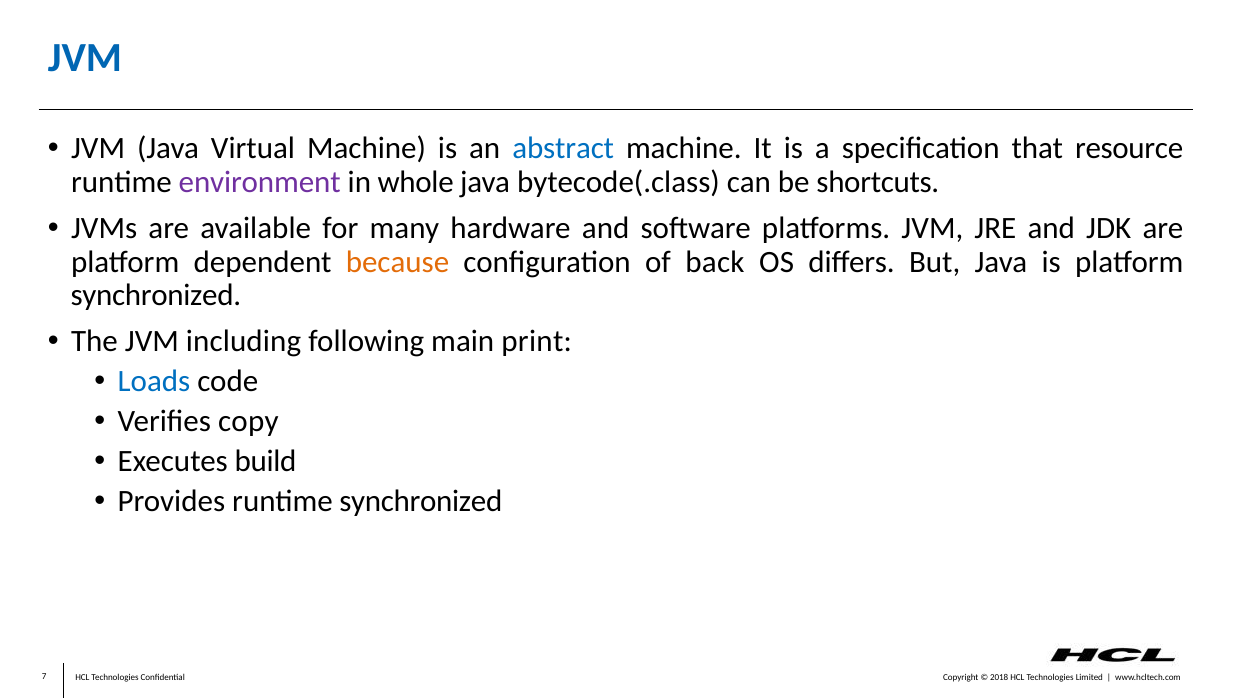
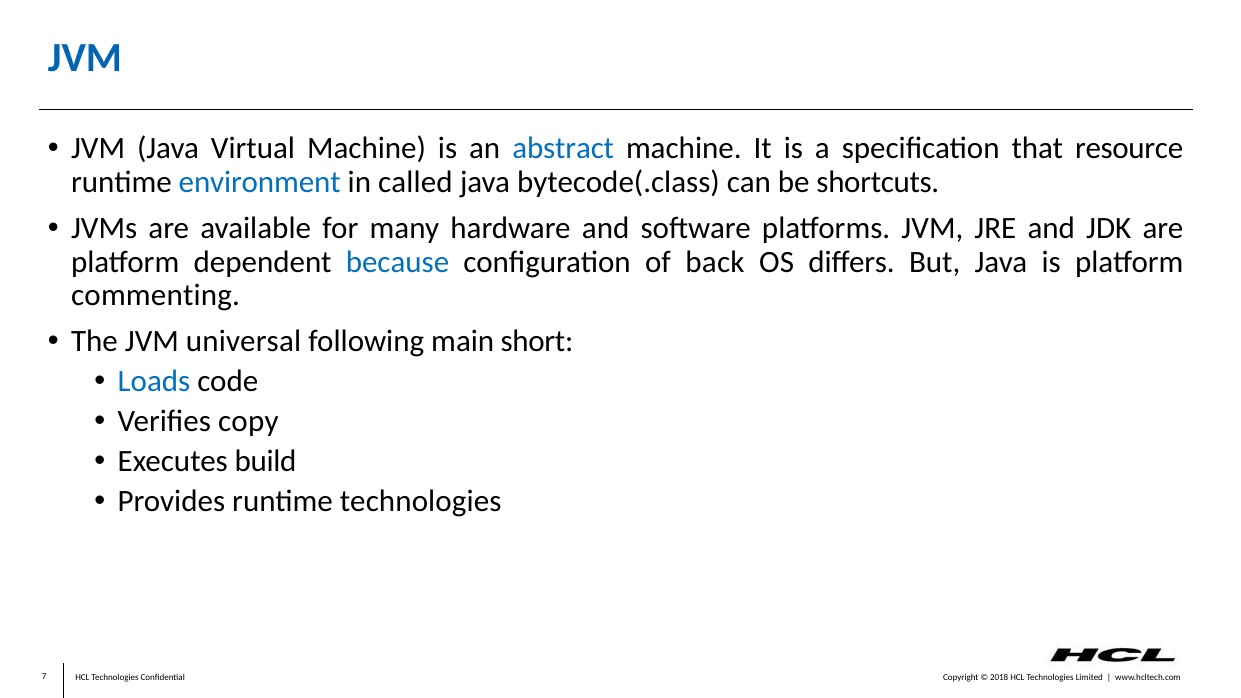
environment colour: purple -> blue (260, 182)
whole: whole -> called (415, 182)
because colour: orange -> blue (397, 262)
synchronized: synchronized -> commenting (156, 295)
including: including -> universal (244, 342)
print: print -> short (537, 342)
runtime synchronized: synchronized -> technologies (421, 501)
